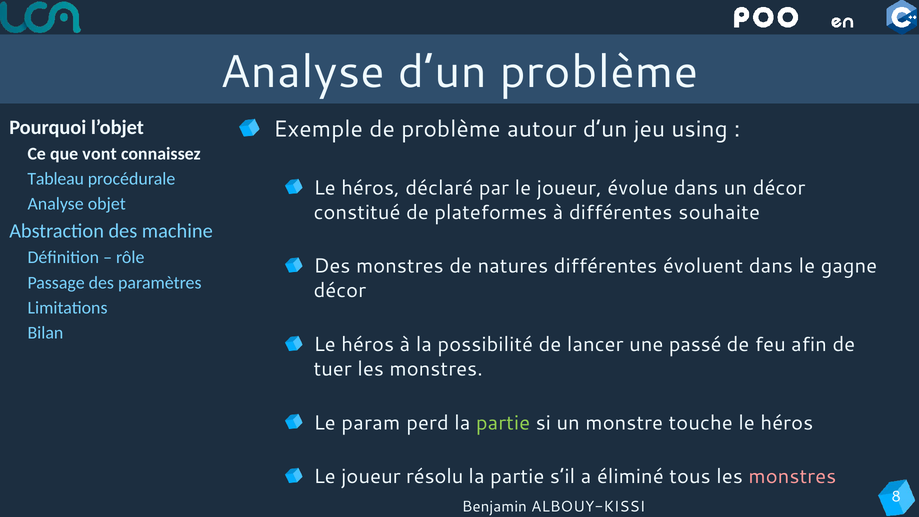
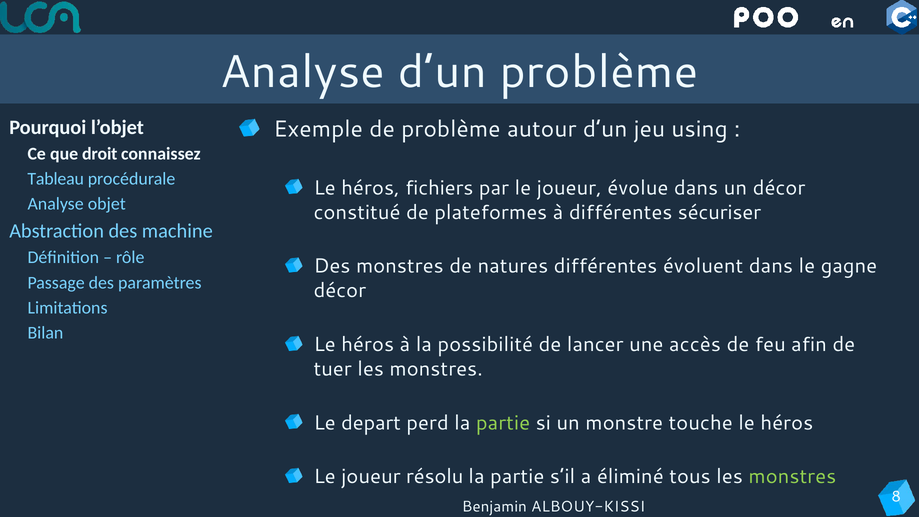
vont: vont -> droit (100, 154)
déclaré: déclaré -> fichiers (439, 188)
souhaite: souhaite -> sécuriser (719, 212)
passé: passé -> accès (695, 345)
param: param -> depart (371, 423)
monstres colour: pink -> light green (792, 477)
